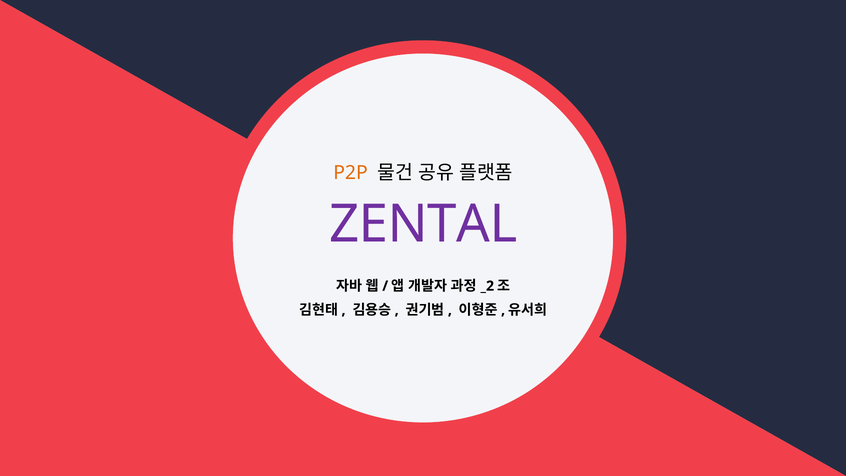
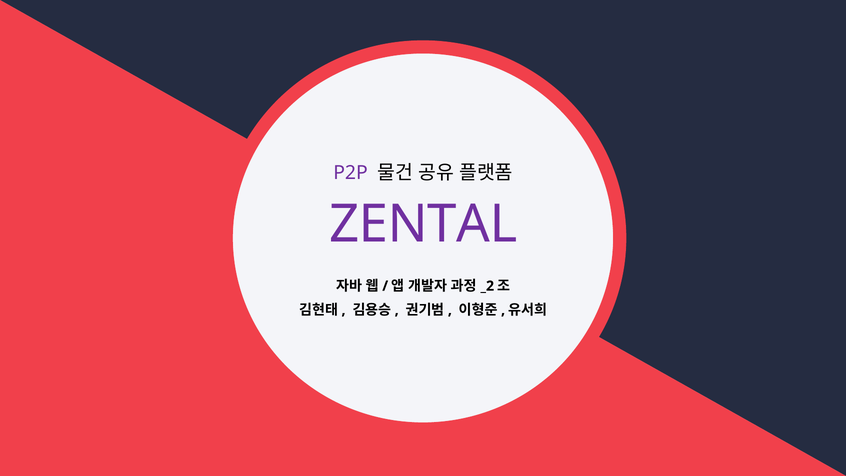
P2P colour: orange -> purple (350, 173)
